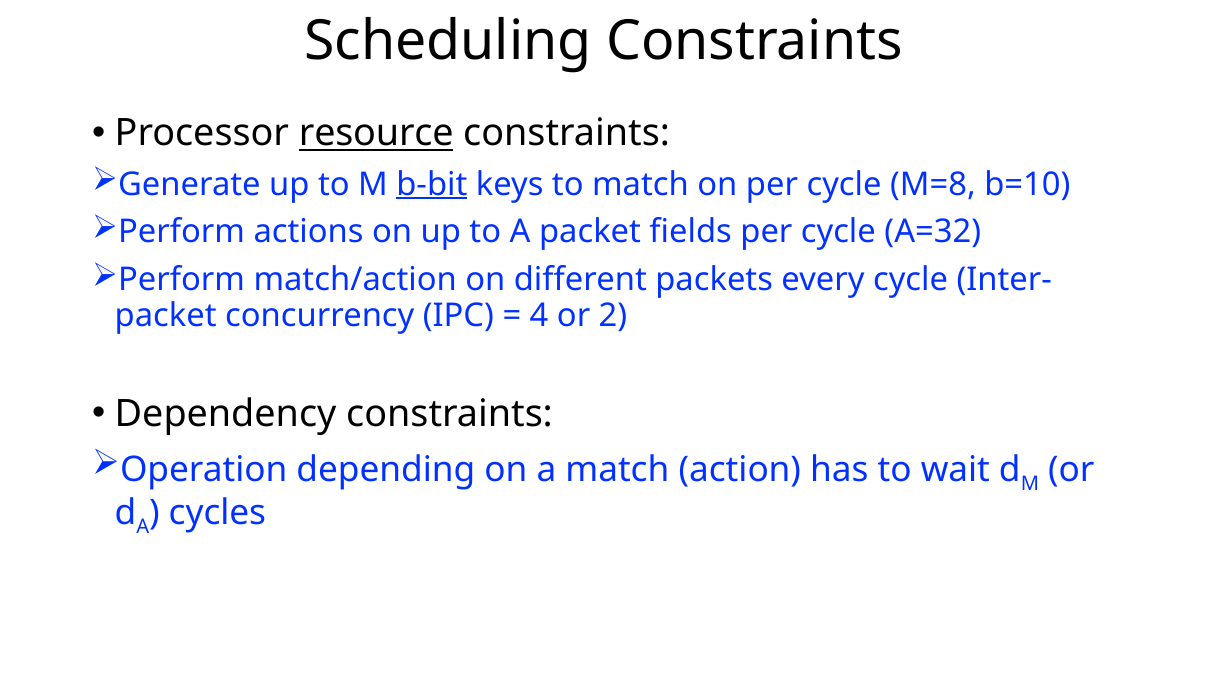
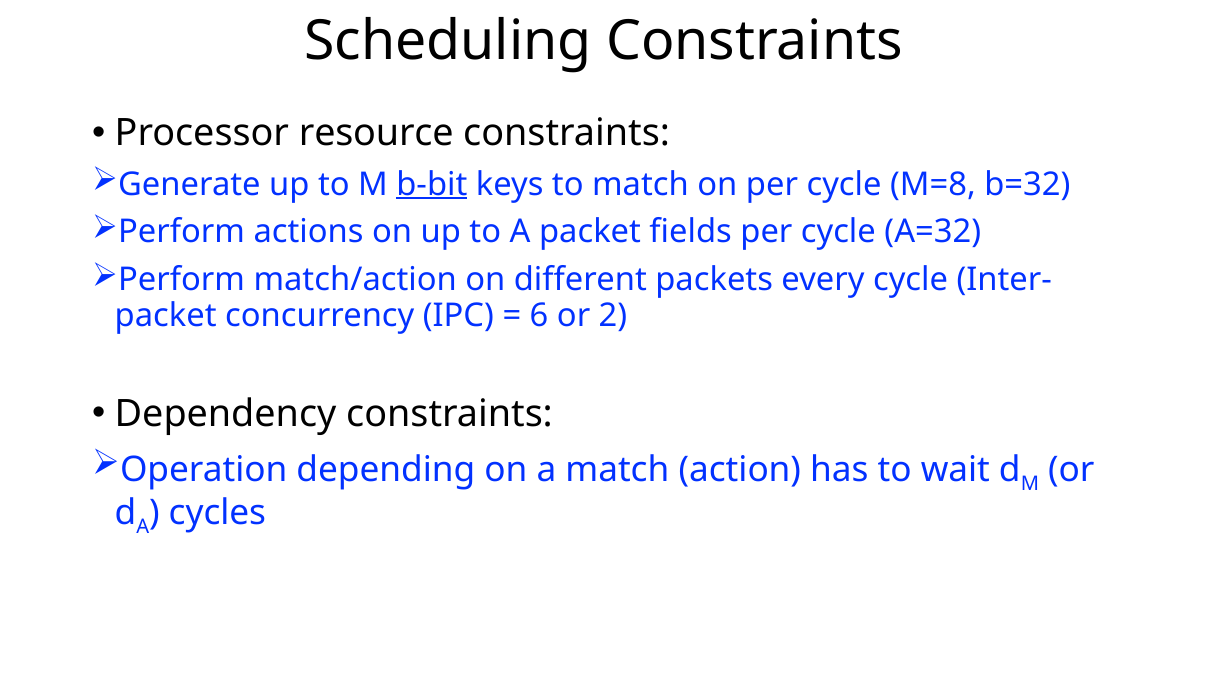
resource underline: present -> none (376, 133)
b=10: b=10 -> b=32 (1027, 184)
4: 4 -> 6 (539, 315)
